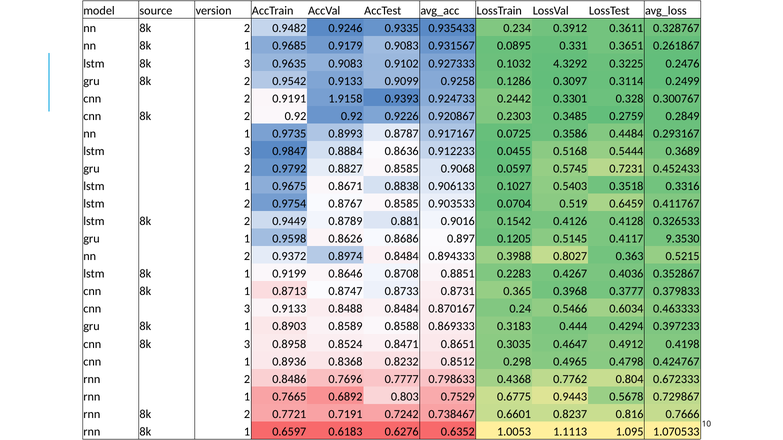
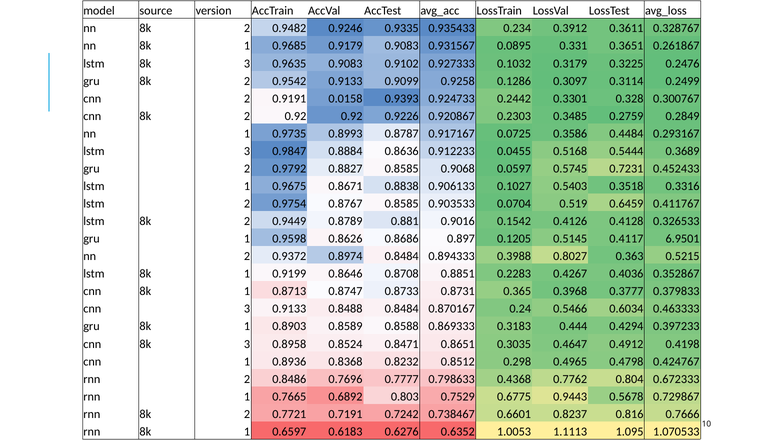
4.3292: 4.3292 -> 0.3179 (570, 64)
1.9158: 1.9158 -> 0.0158 (345, 99)
9.3530: 9.3530 -> 6.9501 (683, 239)
